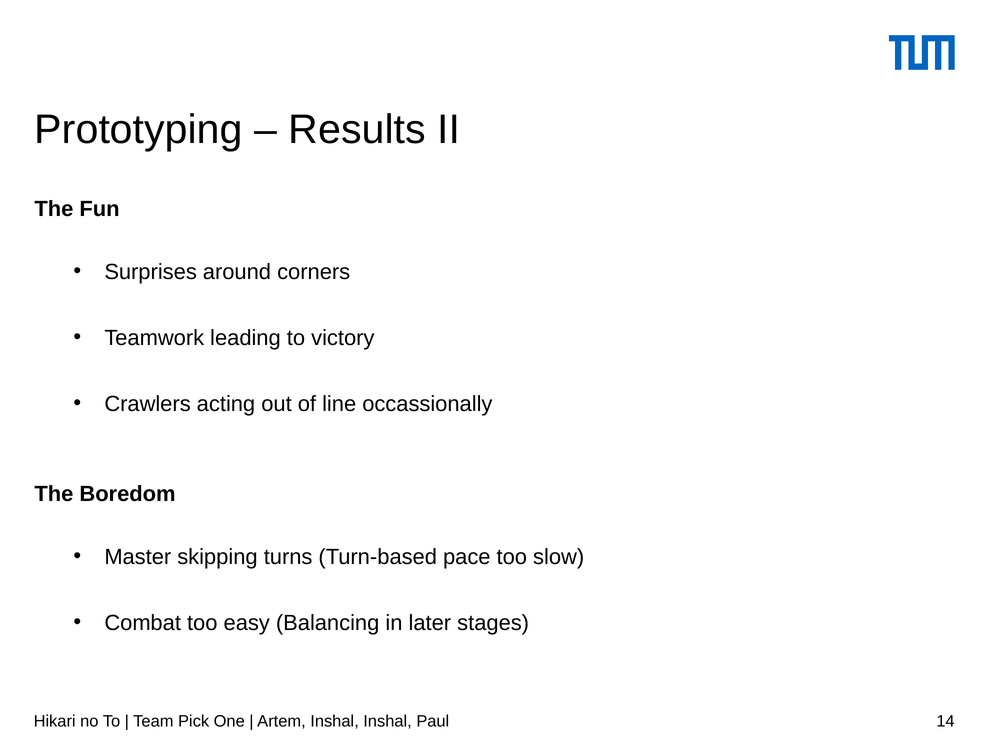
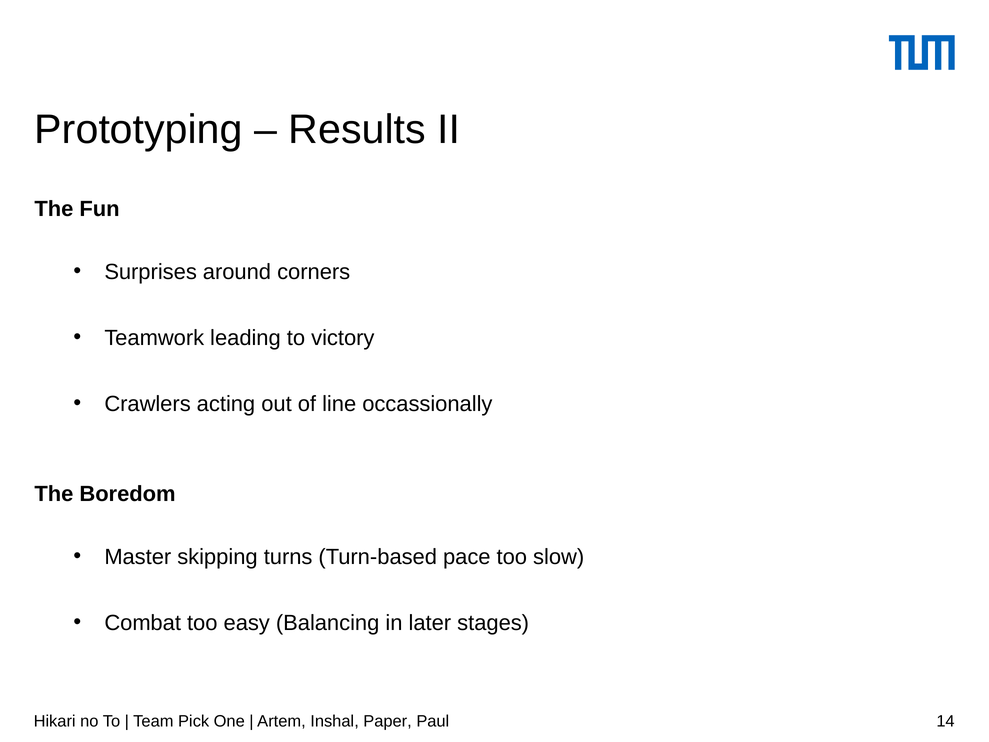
Inshal Inshal: Inshal -> Paper (388, 721)
